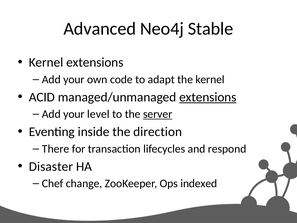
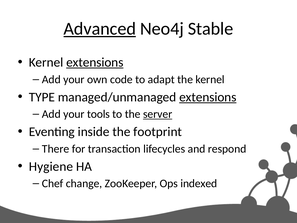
Advanced underline: none -> present (100, 29)
extensions underline: none -> present (95, 62)
ACID: ACID -> TYPE (42, 97)
level: level -> tools (99, 114)
direction: direction -> footprint (158, 132)
Disaster: Disaster -> Hygiene (51, 166)
